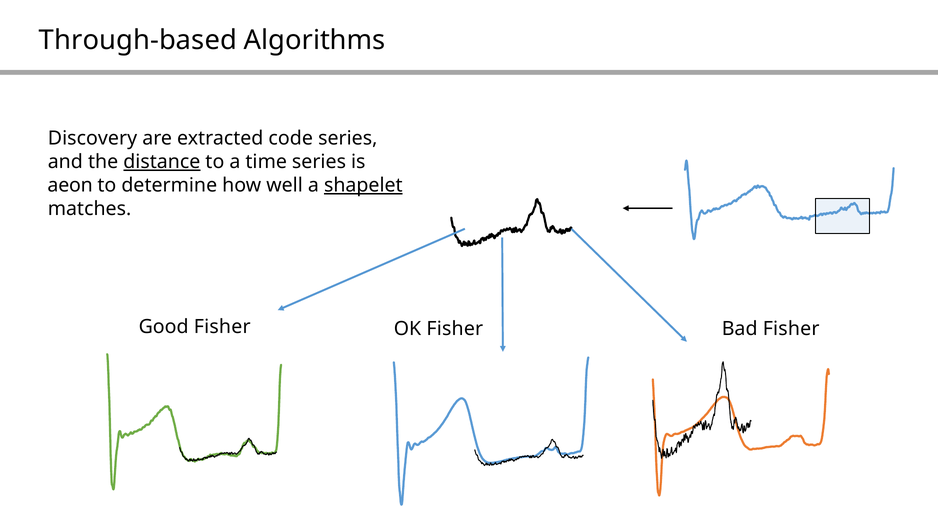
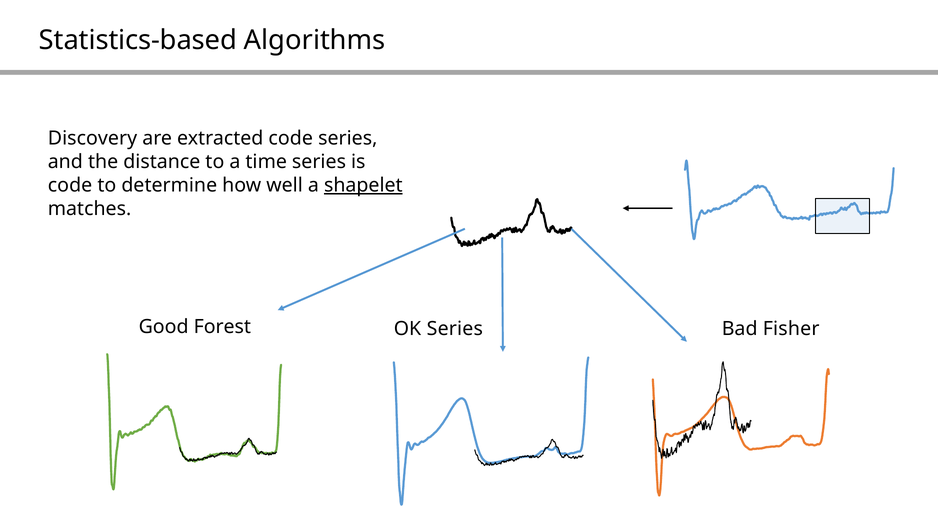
Through-based: Through-based -> Statistics-based (138, 40)
distance underline: present -> none (162, 162)
aeon: aeon -> code (70, 185)
Good Fisher: Fisher -> Forest (222, 326)
OK Fisher: Fisher -> Series (455, 329)
